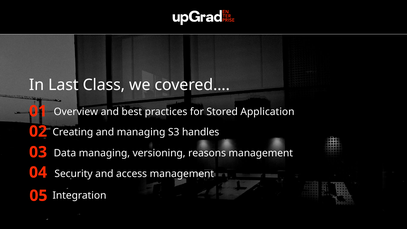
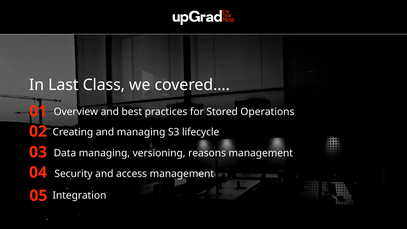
Application: Application -> Operations (267, 112)
handles: handles -> lifecycle (201, 132)
